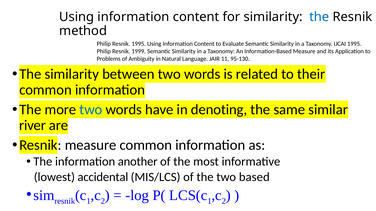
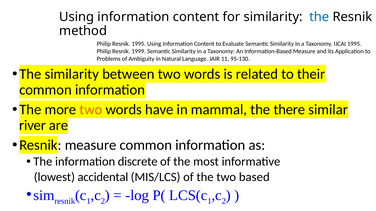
two colour: blue -> orange (91, 110)
denoting: denoting -> mammal (219, 110)
same: same -> there (289, 110)
another: another -> discrete (138, 162)
